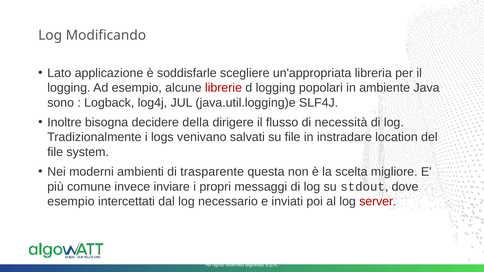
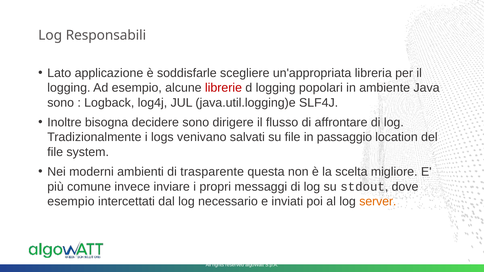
Modificando: Modificando -> Responsabili (106, 35)
decidere della: della -> sono (196, 123)
necessità: necessità -> affrontare (341, 123)
instradare: instradare -> passaggio (344, 137)
server colour: red -> orange (378, 202)
